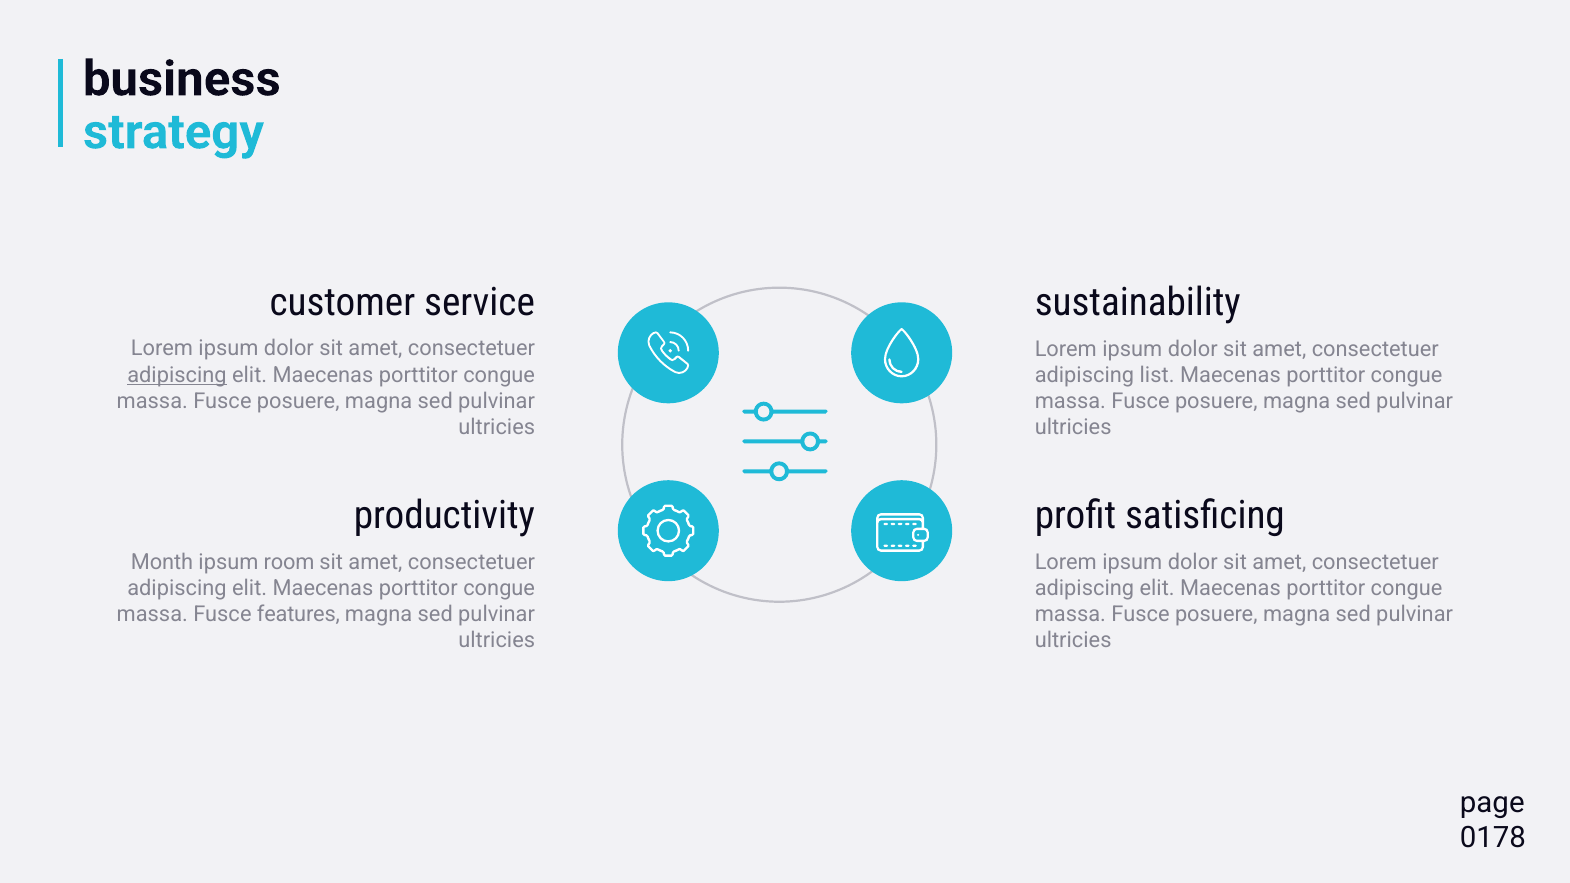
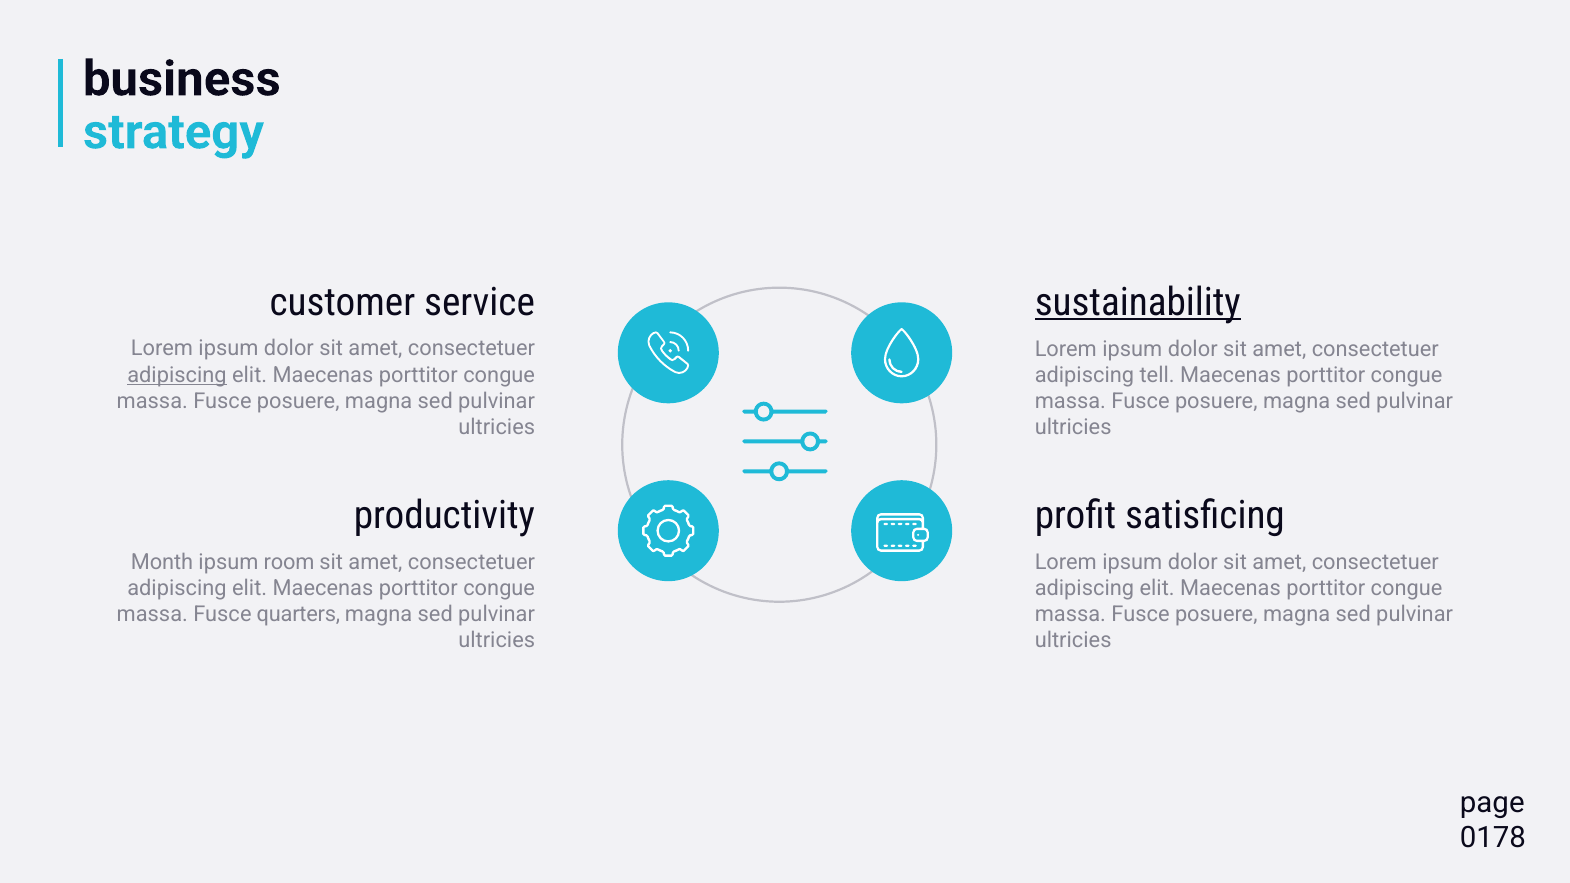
sustainability underline: none -> present (1138, 302)
list: list -> tell (1157, 375)
features: features -> quarters (298, 615)
